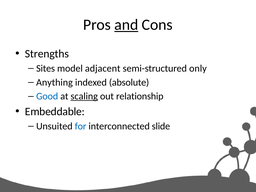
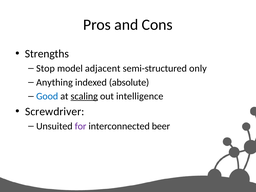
and underline: present -> none (126, 25)
Sites: Sites -> Stop (45, 68)
relationship: relationship -> intelligence (140, 96)
Embeddable: Embeddable -> Screwdriver (55, 111)
for colour: blue -> purple (81, 126)
slide: slide -> beer (161, 126)
